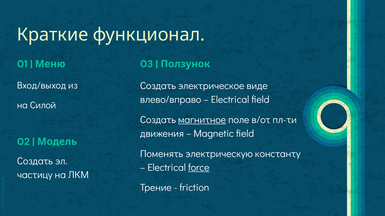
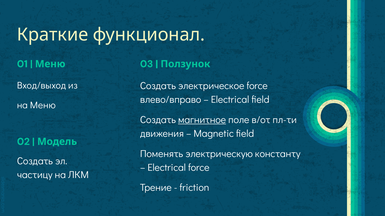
электрическое виде: виде -> force (257, 86)
на Силой: Силой -> Меню (43, 105)
force underline: present -> none (199, 168)
